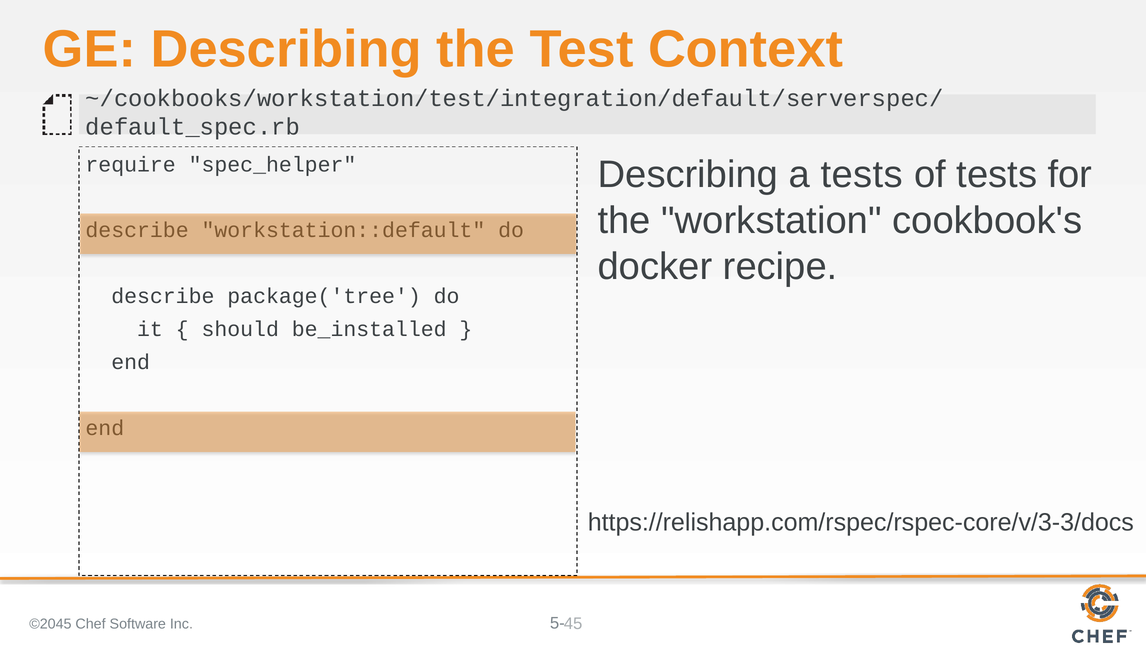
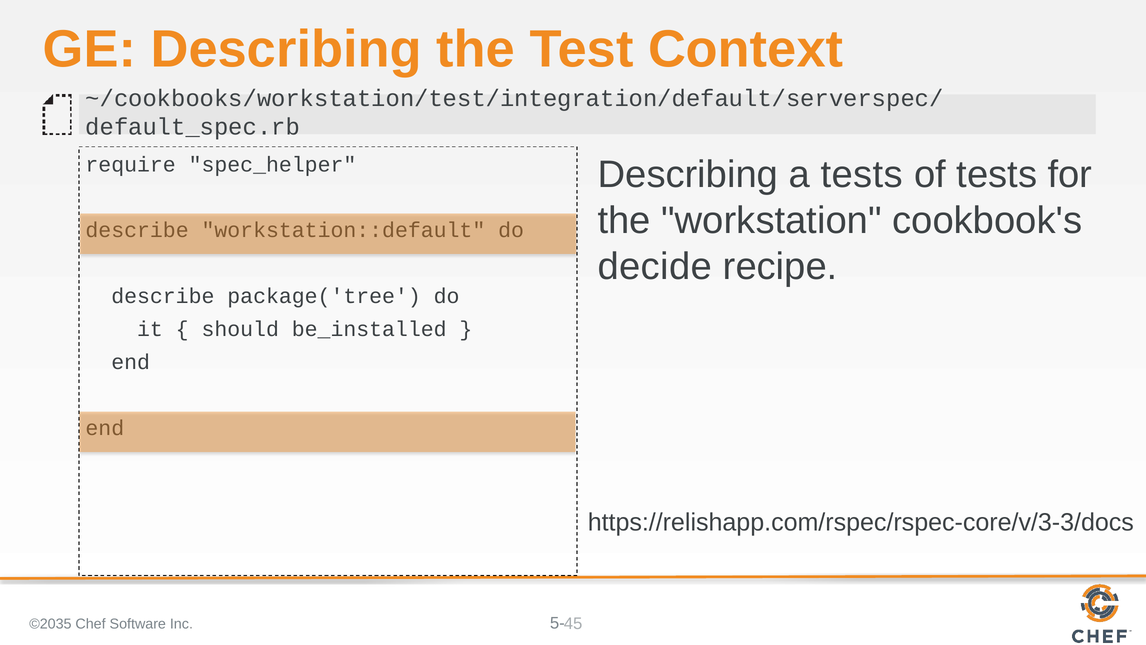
docker: docker -> decide (655, 266)
©2045: ©2045 -> ©2035 (50, 624)
